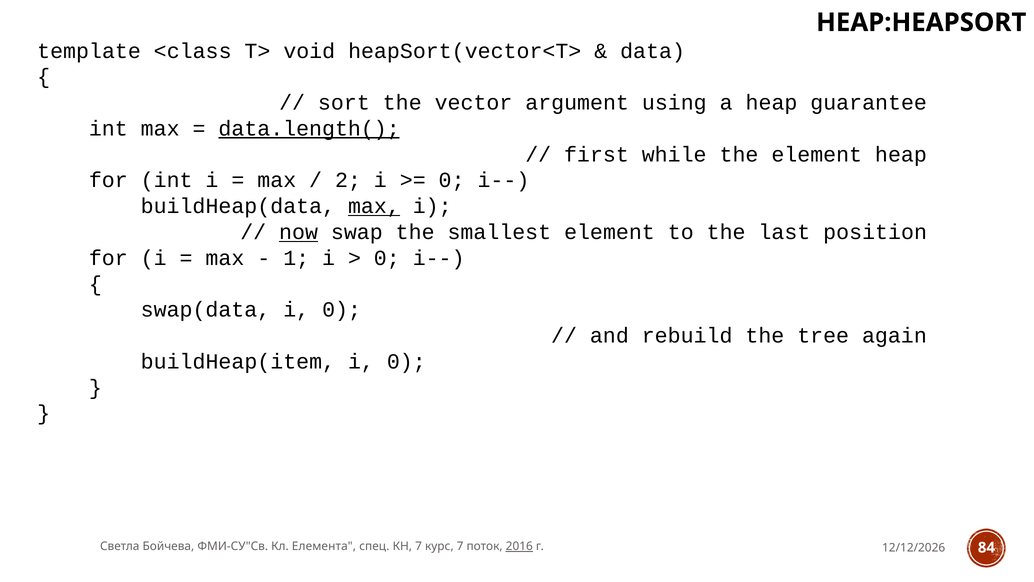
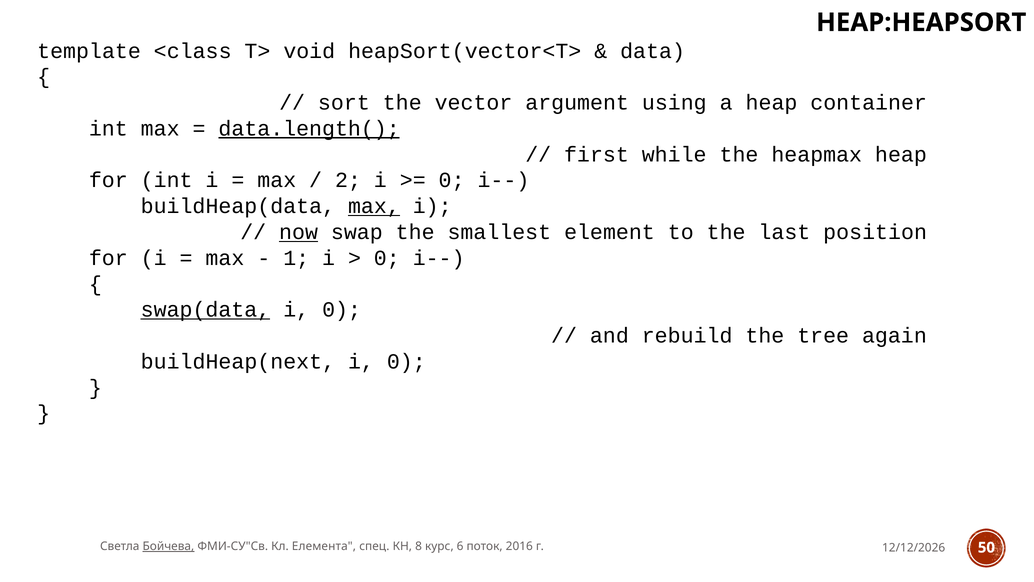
guarantee: guarantee -> container (869, 103)
the element: element -> heapmax (817, 154)
swap(data underline: none -> present (205, 310)
buildHeap(item: buildHeap(item -> buildHeap(next (238, 361)
Бойчева underline: none -> present (168, 546)
КН 7: 7 -> 8 (419, 546)
курс 7: 7 -> 6 (460, 546)
2016 underline: present -> none (519, 546)
84: 84 -> 50 (986, 547)
